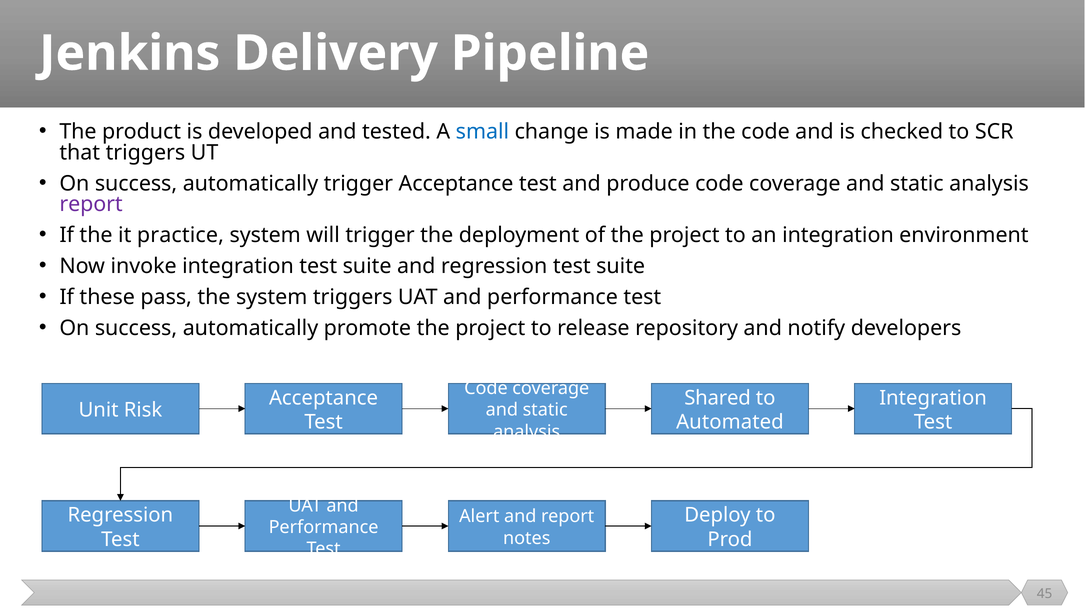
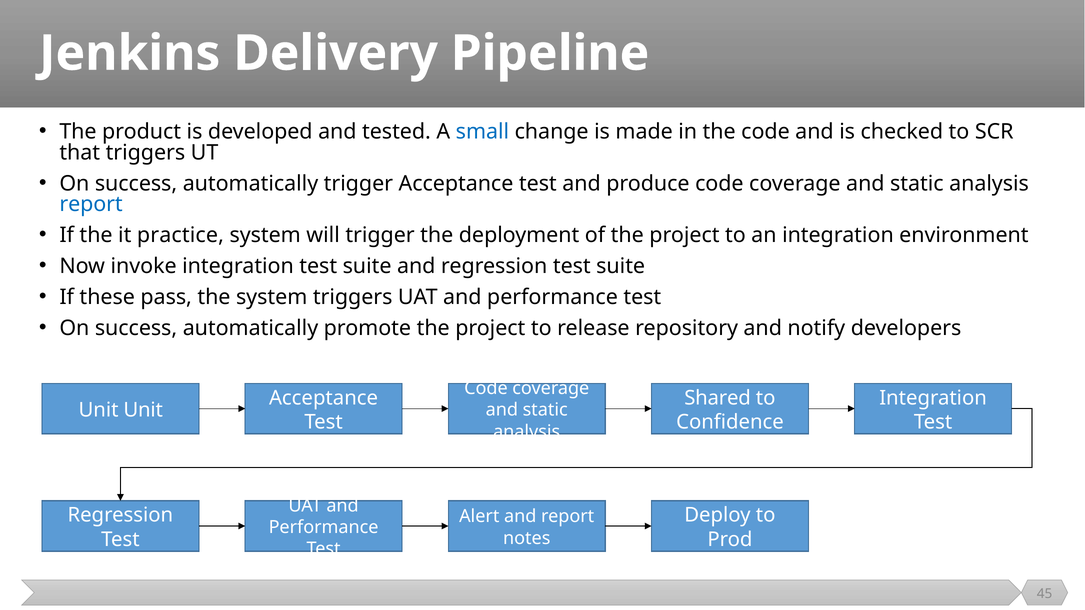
report colour: purple -> blue (91, 204)
Unit Risk: Risk -> Unit (143, 410)
Automated: Automated -> Confidence (730, 422)
